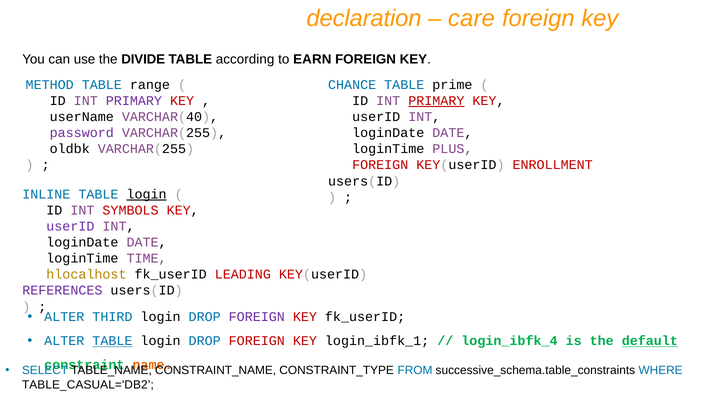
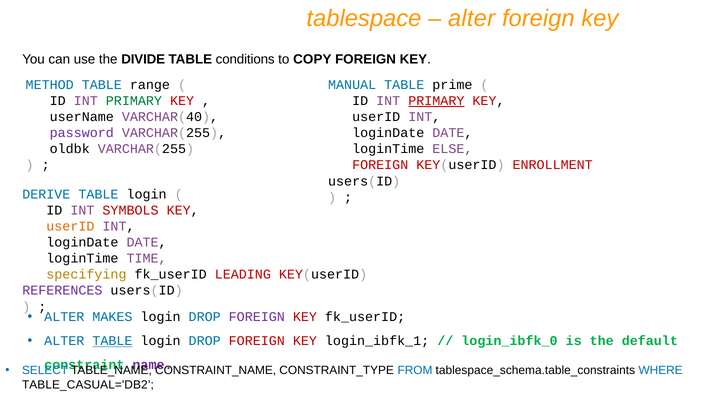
declaration: declaration -> tablespace (364, 19)
care: care -> alter (471, 19)
according: according -> conditions (245, 59)
EARN: EARN -> COPY (312, 59)
CHANCE: CHANCE -> MANUAL (352, 85)
PRIMARY colour: purple -> green (134, 101)
PLUS: PLUS -> ELSE (452, 149)
INLINE: INLINE -> DERIVE (46, 194)
login underline: present -> none (147, 194)
userID colour: purple -> orange (70, 226)
hlocalhost: hlocalhost -> specifying (86, 275)
THIRD: THIRD -> MAKES (112, 317)
login_ibfk_4: login_ibfk_4 -> login_ibfk_0 (509, 341)
default underline: present -> none (650, 341)
name colour: orange -> purple (153, 365)
successive_schema.table_constraints: successive_schema.table_constraints -> tablespace_schema.table_constraints (535, 371)
